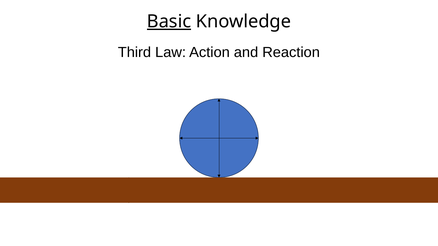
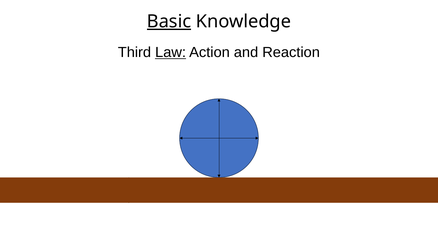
Law underline: none -> present (171, 52)
